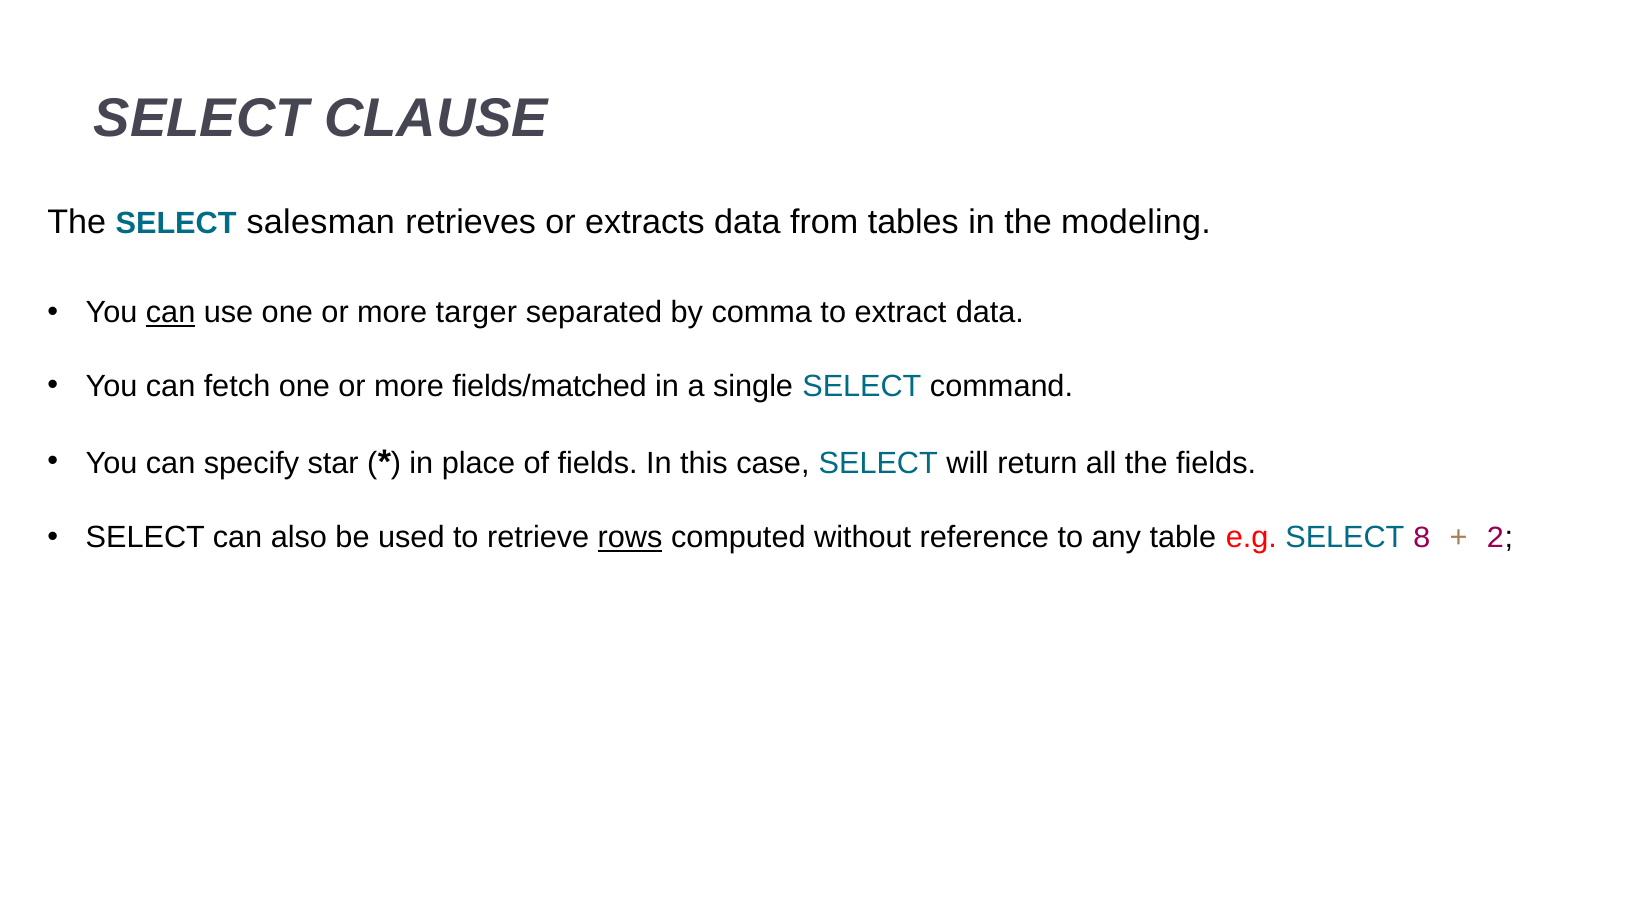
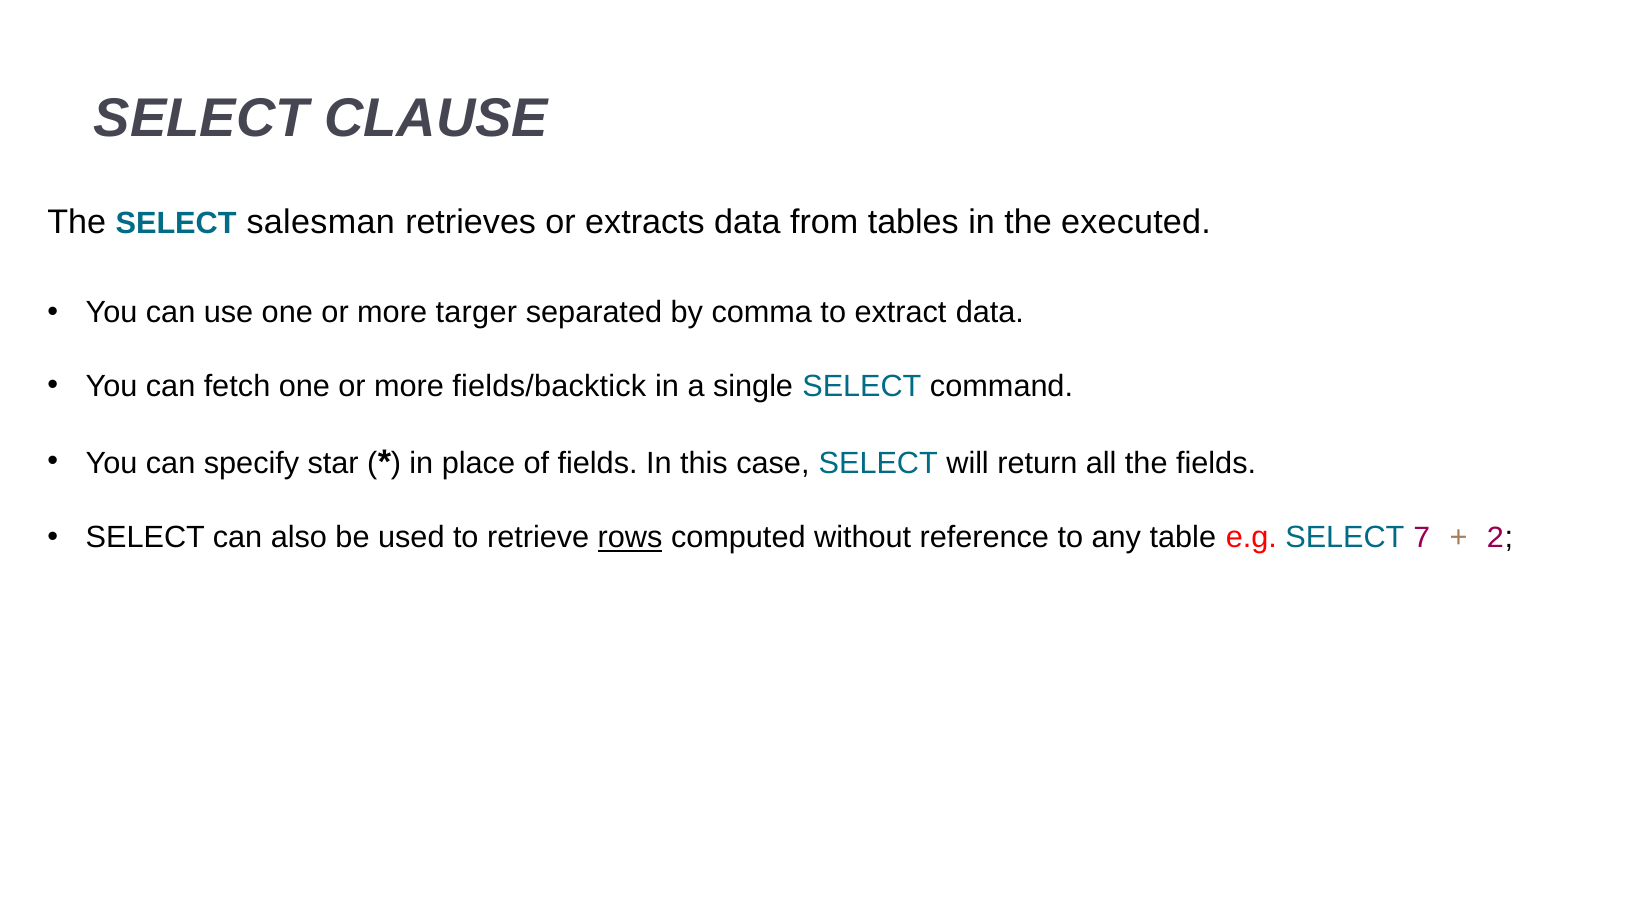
modeling: modeling -> executed (1136, 222)
can underline: present -> none (171, 313)
fields/matched: fields/matched -> fields/backtick (549, 386)
8: 8 -> 7 (1422, 538)
